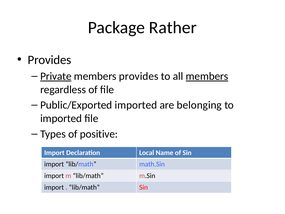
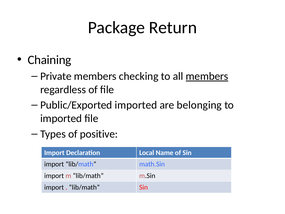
Rather: Rather -> Return (173, 28)
Provides: Provides -> Chaining (50, 60)
Private underline: present -> none (56, 76)
members provides: provides -> checking (139, 76)
